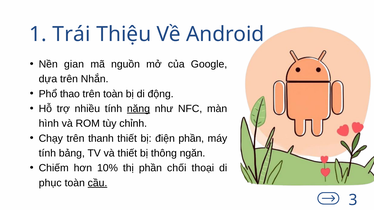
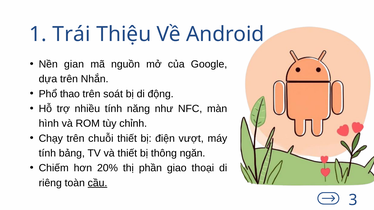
trên toàn: toàn -> soát (113, 94)
năng underline: present -> none (138, 109)
thanh: thanh -> chuỗi (101, 139)
điện phần: phần -> vượt (191, 139)
10%: 10% -> 20% (107, 168)
chối: chối -> giao (177, 168)
phục: phục -> riêng (50, 183)
